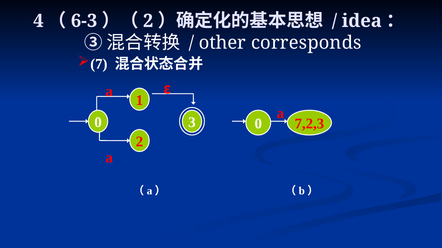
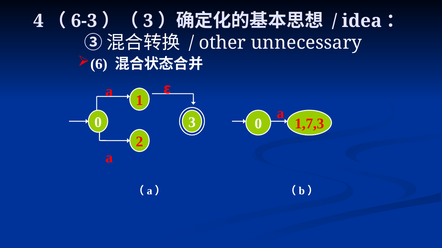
2: 2 -> 3 (148, 21)
corresponds: corresponds -> unnecessary (306, 43)
7: 7 -> 6 (99, 64)
7,2,3: 7,2,3 -> 1,7,3 (309, 124)
